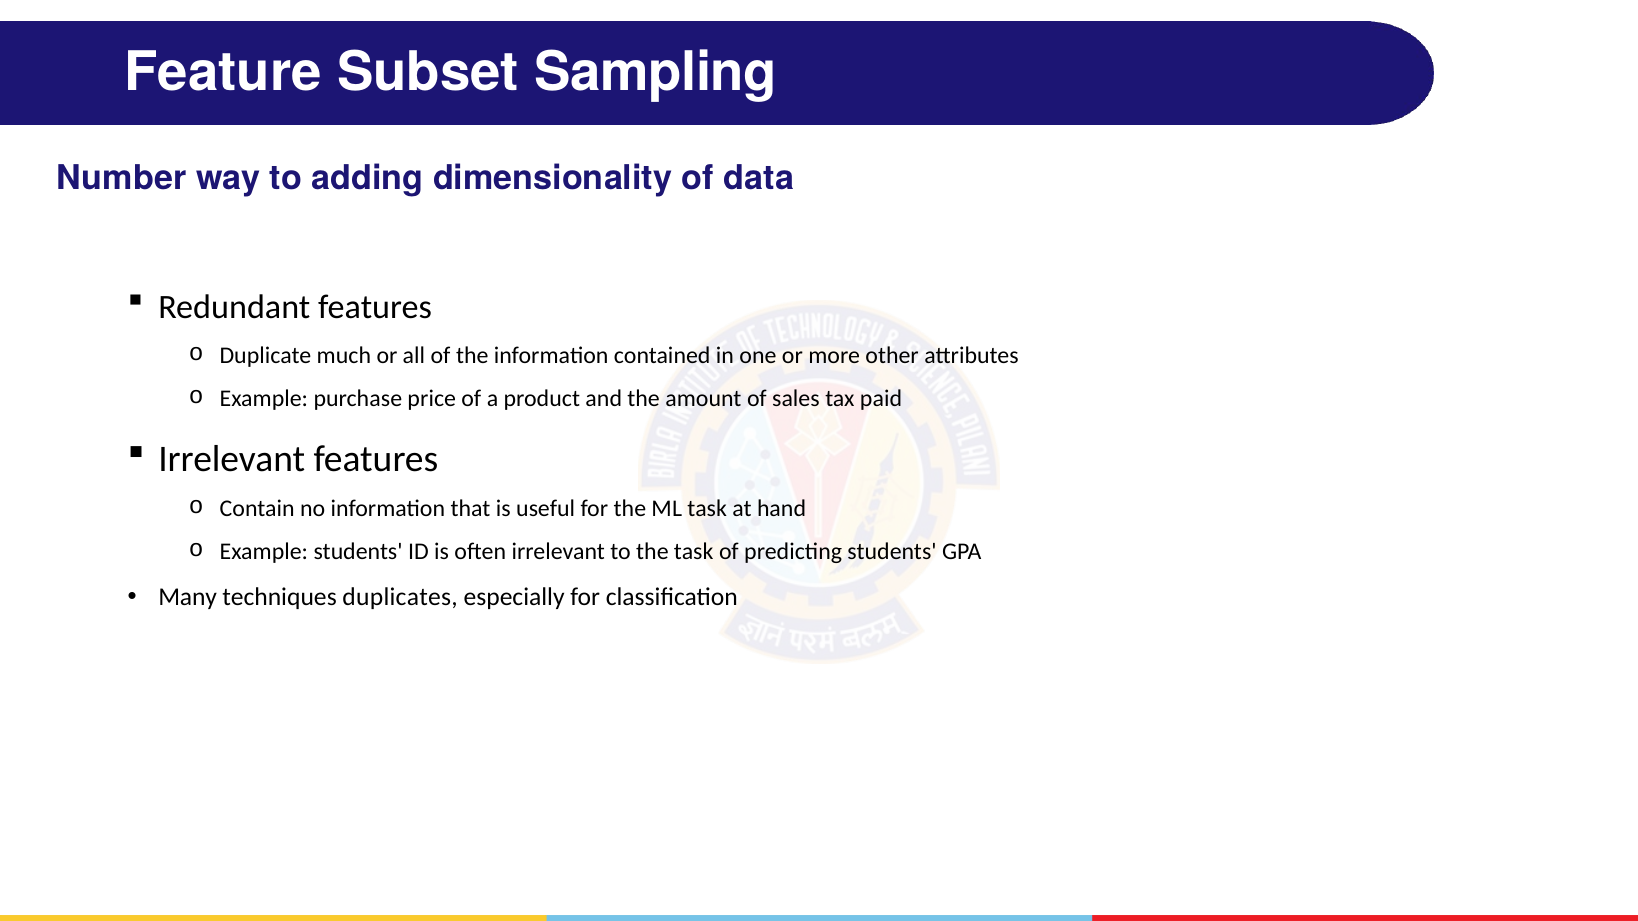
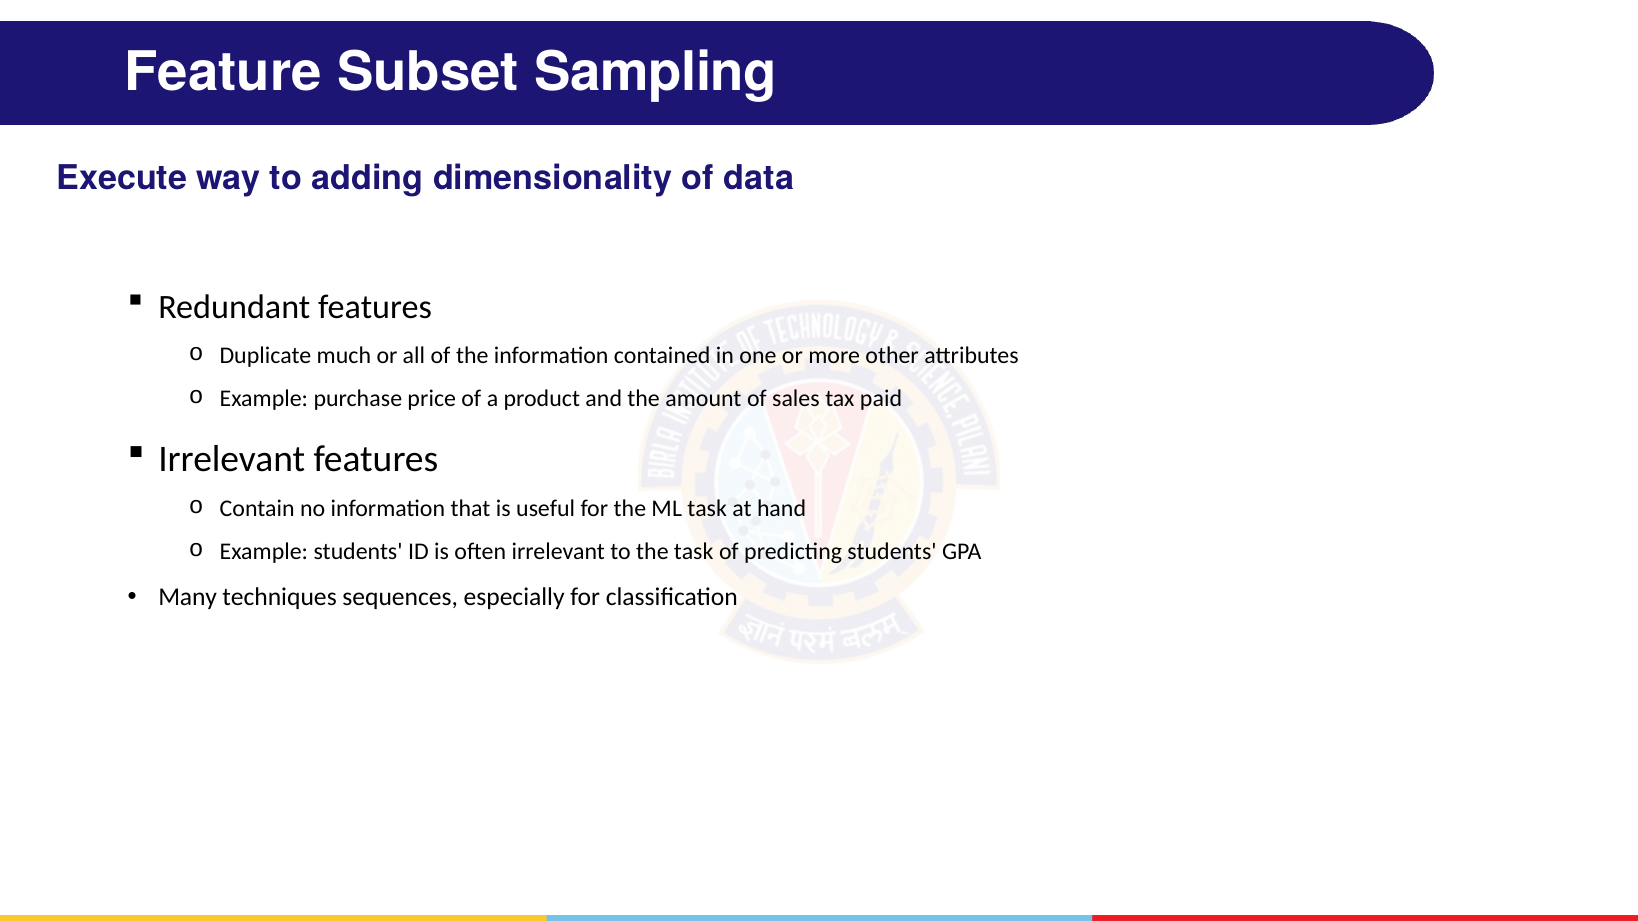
Number: Number -> Execute (122, 178)
duplicates: duplicates -> sequences (400, 597)
